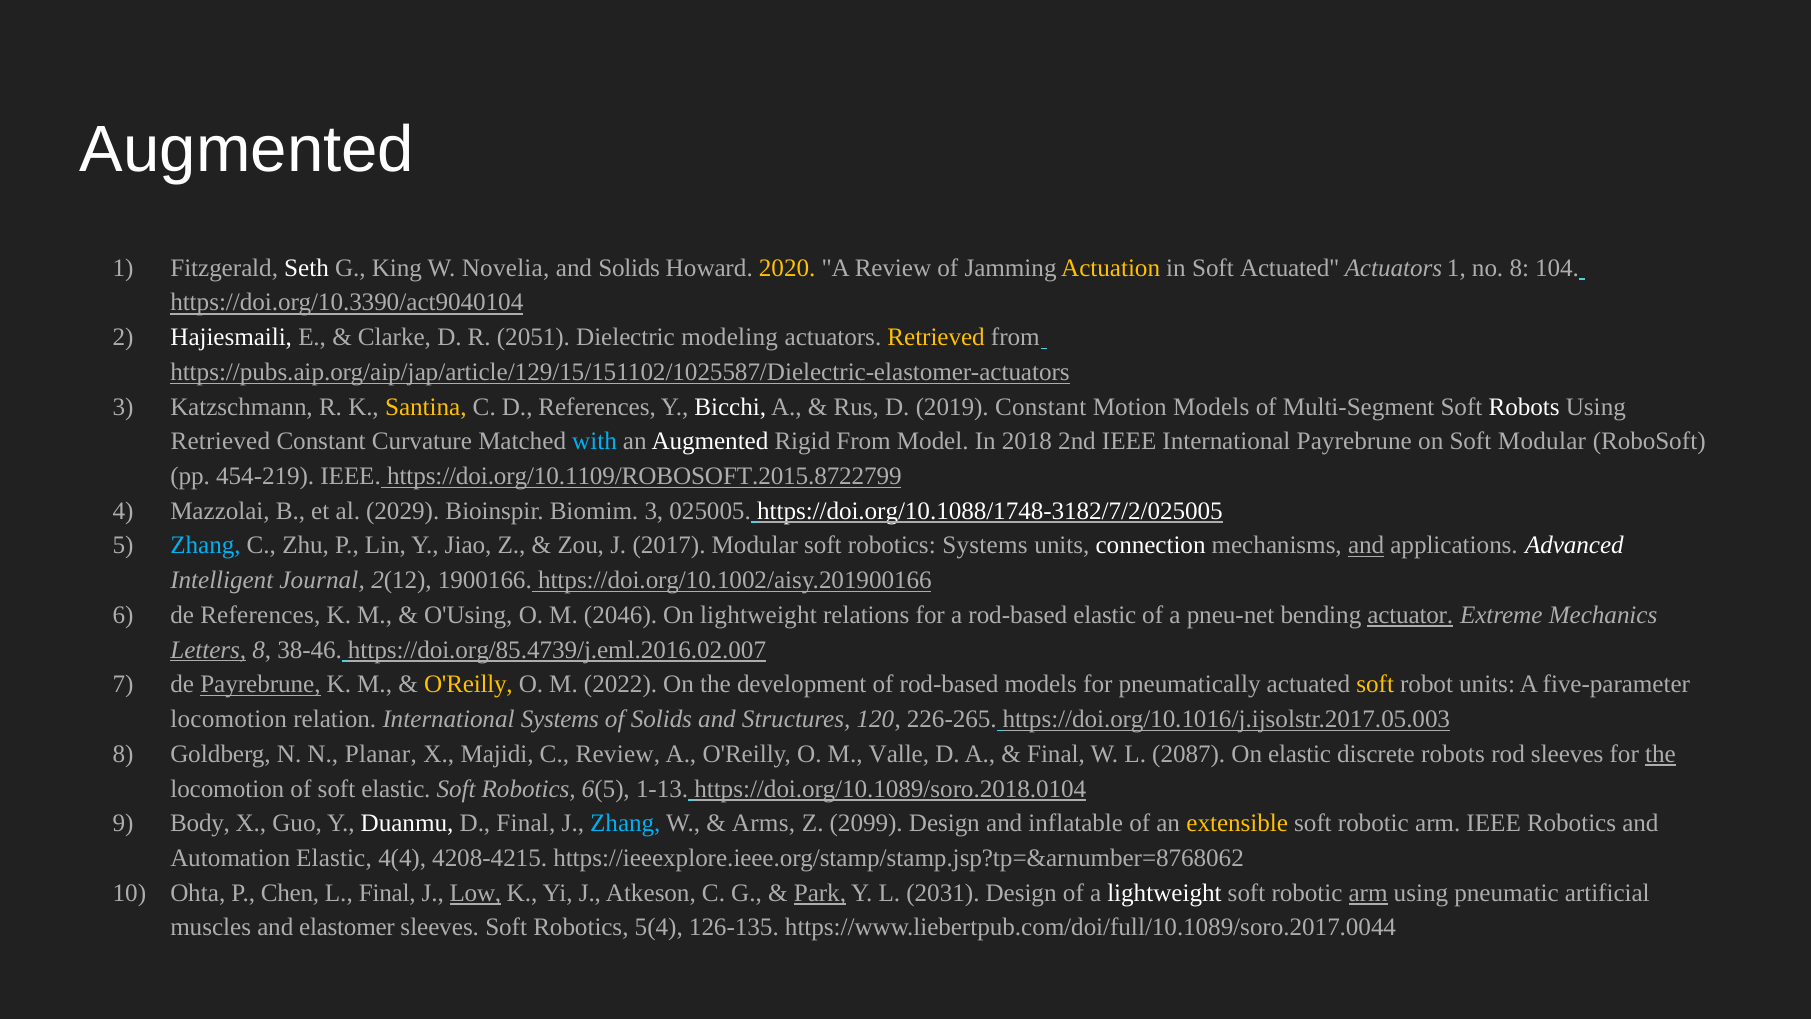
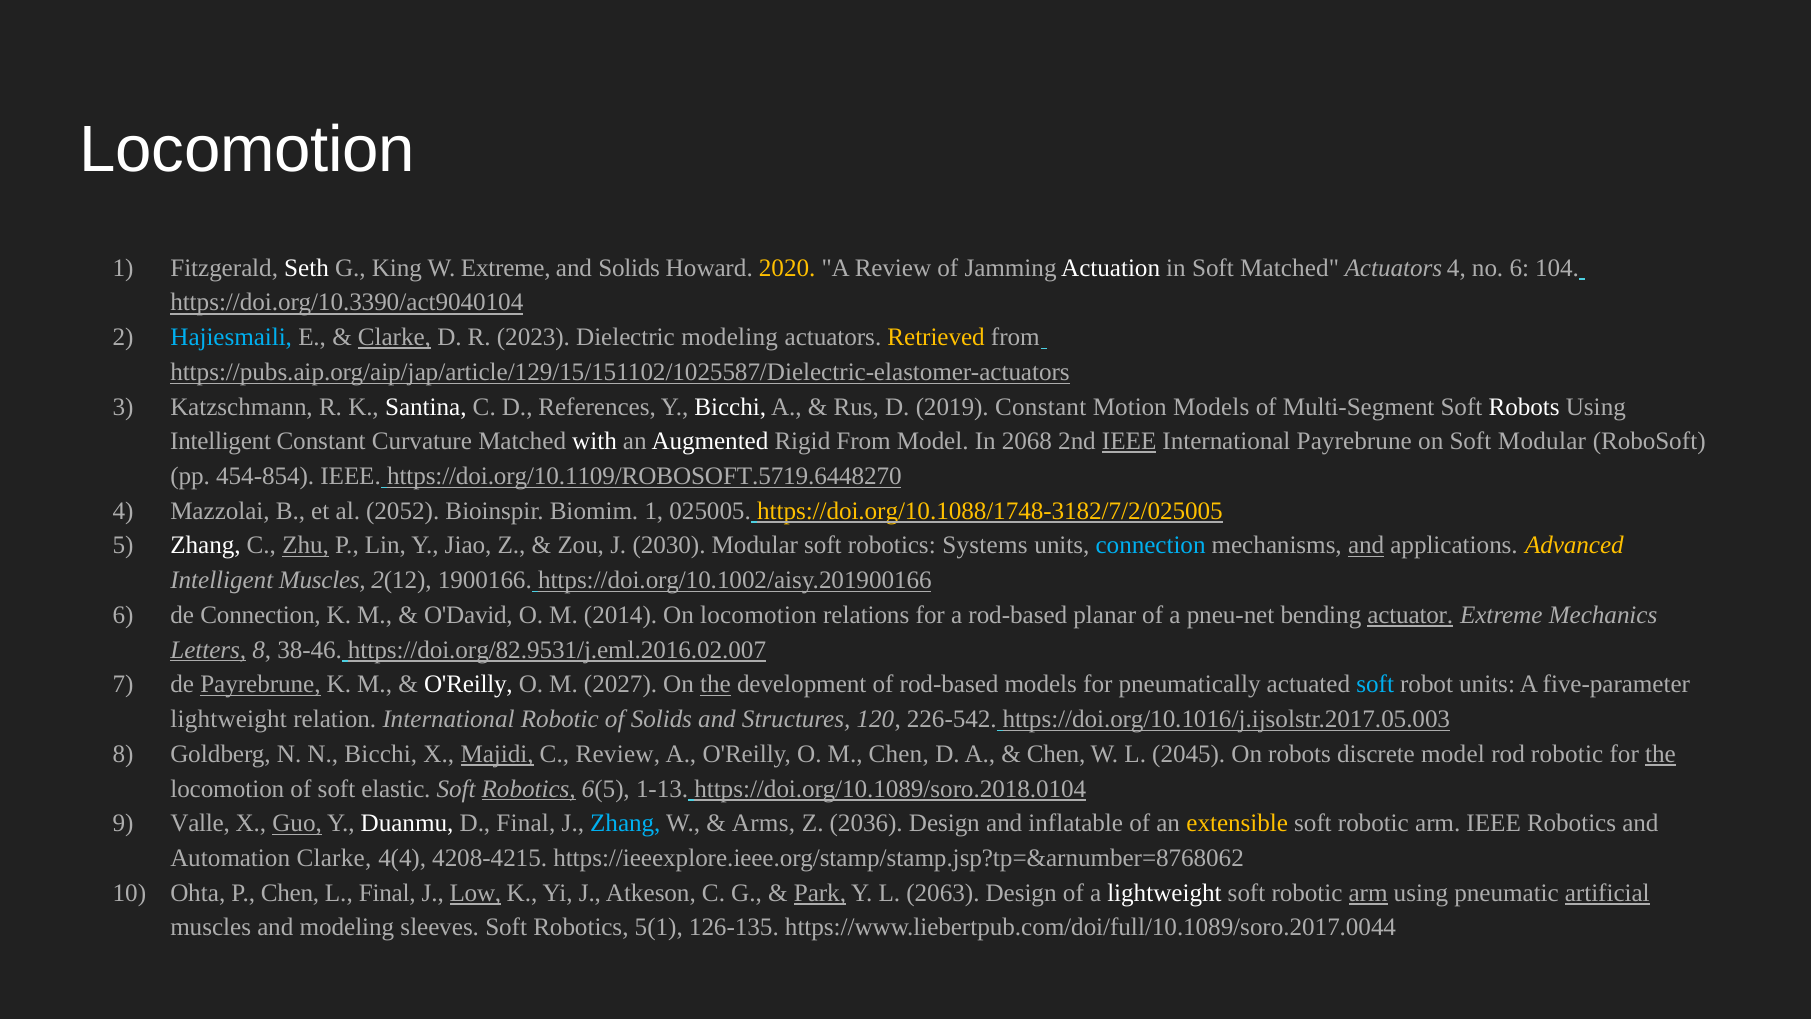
Augmented: Augmented -> Locomotion (247, 150)
W Novelia: Novelia -> Extreme (506, 268)
Actuation colour: yellow -> white (1111, 268)
Soft Actuated: Actuated -> Matched (1290, 268)
Actuators 1: 1 -> 4 (1456, 268)
no 8: 8 -> 6 (1519, 268)
Hajiesmaili colour: white -> light blue (231, 337)
Clarke underline: none -> present (394, 337)
2051: 2051 -> 2023 (533, 337)
Santina colour: yellow -> white (426, 407)
Retrieved: Retrieved -> Intelligent (221, 441)
with colour: light blue -> white (595, 441)
2018: 2018 -> 2068 (1027, 441)
IEEE underline: none -> present (1129, 441)
454-219: 454-219 -> 454-854 (265, 476)
https://doi.org/10.1109/ROBOSOFT.2015.8722799: https://doi.org/10.1109/ROBOSOFT.2015.8722799 -> https://doi.org/10.1109/ROBOSOFT.5719.6448270 (644, 476)
2029: 2029 -> 2052 (403, 511)
Biomim 3: 3 -> 1 (654, 511)
https://doi.org/10.1088/1748-3182/7/2/025005 colour: white -> yellow (990, 511)
Zhang colour: light blue -> white (206, 545)
Zhu underline: none -> present (306, 545)
2017: 2017 -> 2030 (669, 545)
connection colour: white -> light blue (1151, 545)
Advanced colour: white -> yellow (1574, 545)
Intelligent Journal: Journal -> Muscles (322, 580)
de References: References -> Connection (261, 615)
O'Using: O'Using -> O'David (468, 615)
2046: 2046 -> 2014 (621, 615)
On lightweight: lightweight -> locomotion (758, 615)
rod-based elastic: elastic -> planar (1105, 615)
https://doi.org/85.4739/j.eml.2016.02.007: https://doi.org/85.4739/j.eml.2016.02.007 -> https://doi.org/82.9531/j.eml.2016.02.007 (557, 650)
O'Reilly colour: yellow -> white (468, 684)
2022: 2022 -> 2027 (621, 684)
the underline: none -> present (715, 684)
soft colour: yellow -> light blue (1375, 684)
locomotion: locomotion -> lightweight (229, 719)
International Systems: Systems -> Robotic (560, 719)
226-265: 226-265 -> 226-542 (952, 719)
N Planar: Planar -> Bicchi (381, 754)
Majidi underline: none -> present (497, 754)
M Valle: Valle -> Chen (899, 754)
Final: Final -> Chen (1056, 754)
2087: 2087 -> 2045 (1189, 754)
On elastic: elastic -> robots (1300, 754)
discrete robots: robots -> model (1453, 754)
rod sleeves: sleeves -> robotic (1567, 754)
Robotics underline: none -> present (529, 789)
Body: Body -> Valle (200, 823)
Guo underline: none -> present (297, 823)
2099: 2099 -> 2036 (866, 823)
Automation Elastic: Elastic -> Clarke (334, 858)
2031: 2031 -> 2063 (943, 893)
artificial underline: none -> present (1607, 893)
and elastomer: elastomer -> modeling (347, 927)
5(4: 5(4 -> 5(1 (659, 927)
